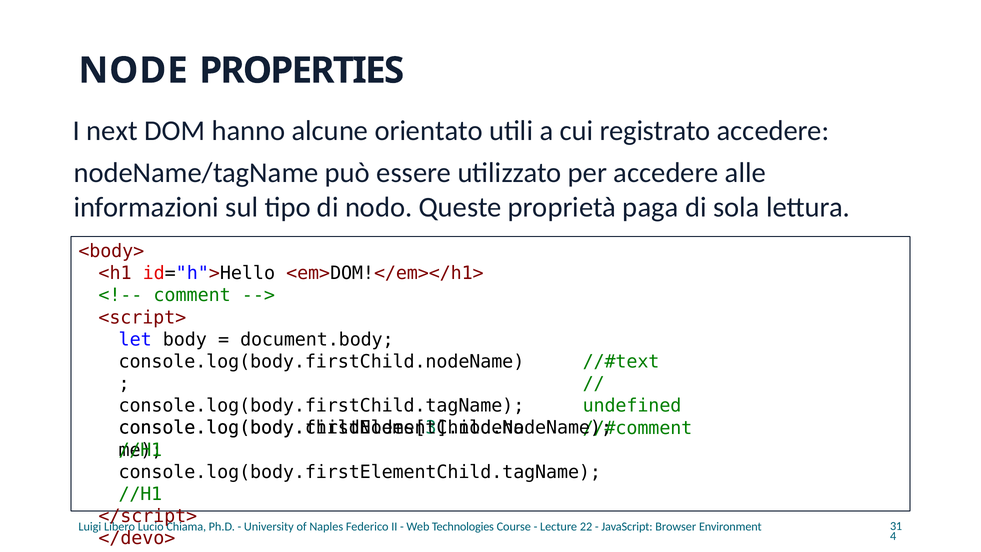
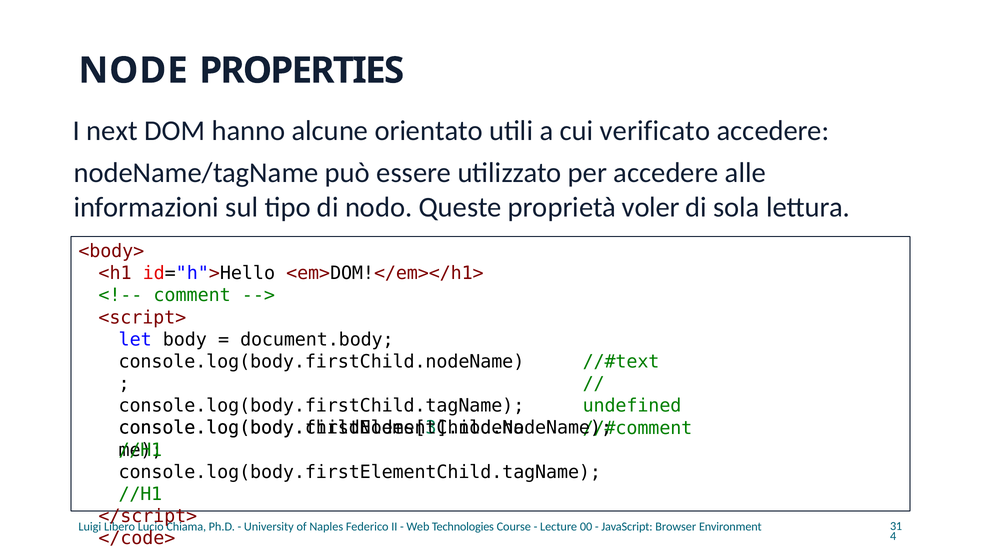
registrato: registrato -> verificato (655, 131)
paga: paga -> voler (651, 207)
22: 22 -> 00 (586, 526)
</devo>: </devo> -> </code> (137, 538)
